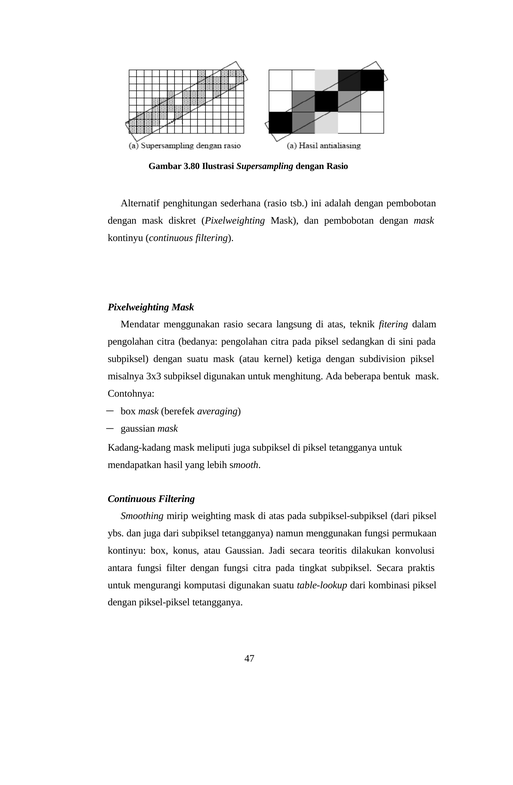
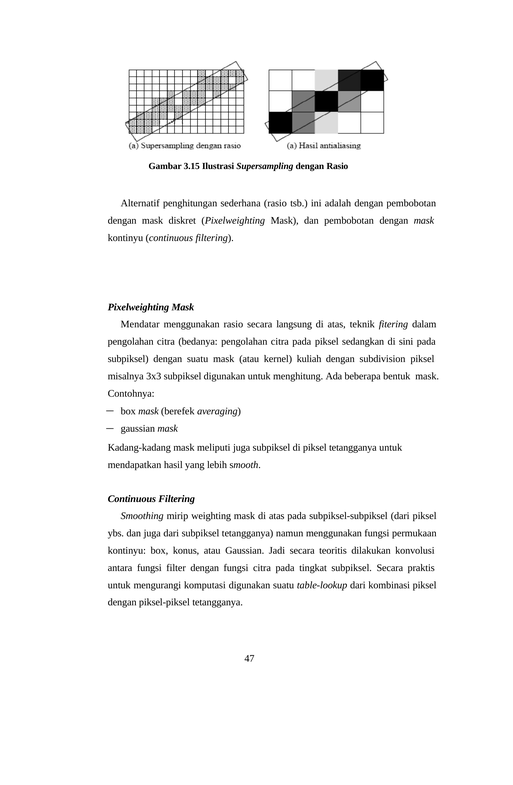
3.80: 3.80 -> 3.15 (192, 166)
ketiga: ketiga -> kuliah (309, 359)
